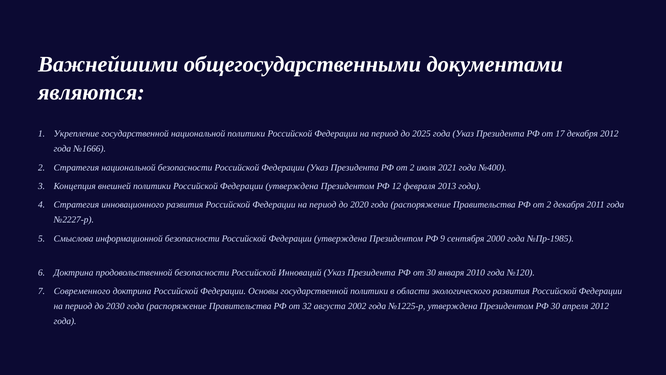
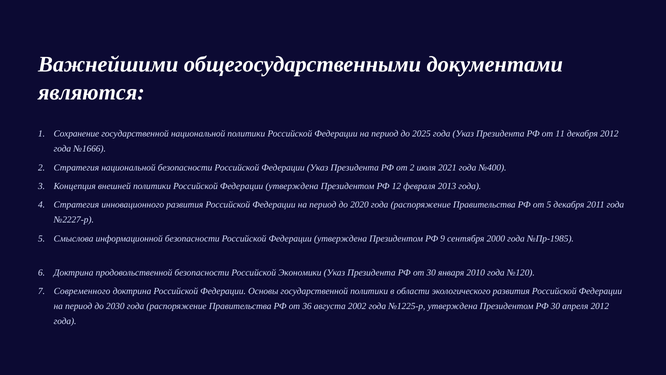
Укрепление: Укрепление -> Сохранение (76, 133)
17: 17 -> 11 (560, 133)
Правительства РФ от 2: 2 -> 5 (549, 205)
Инноваций: Инноваций -> Экономики (300, 272)
32: 32 -> 36 (307, 306)
